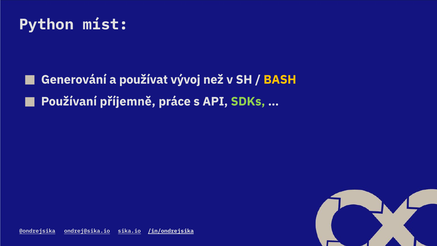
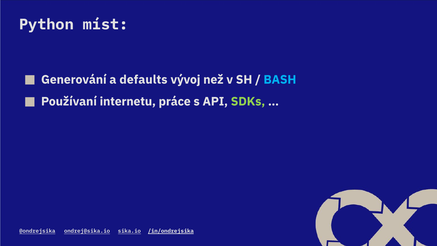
používat: používat -> defaults (143, 80)
BASH colour: yellow -> light blue (280, 80)
příjemně: příjemně -> internetu (128, 101)
